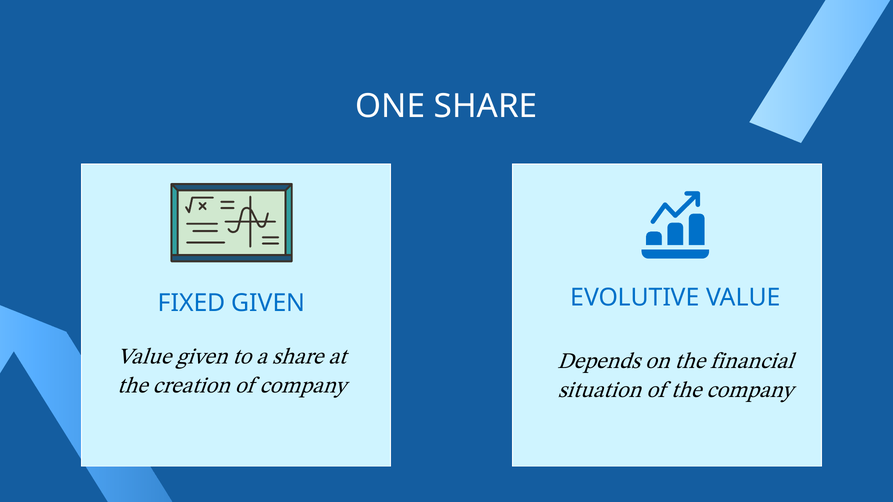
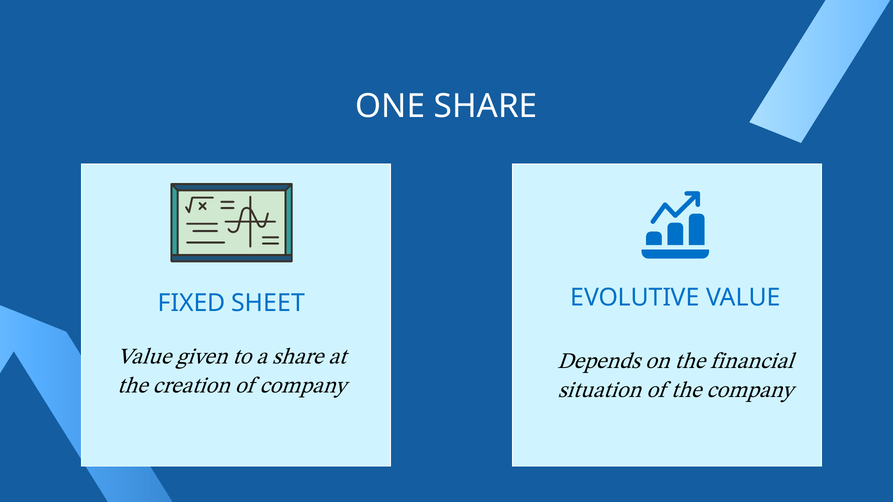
FIXED GIVEN: GIVEN -> SHEET (268, 303)
